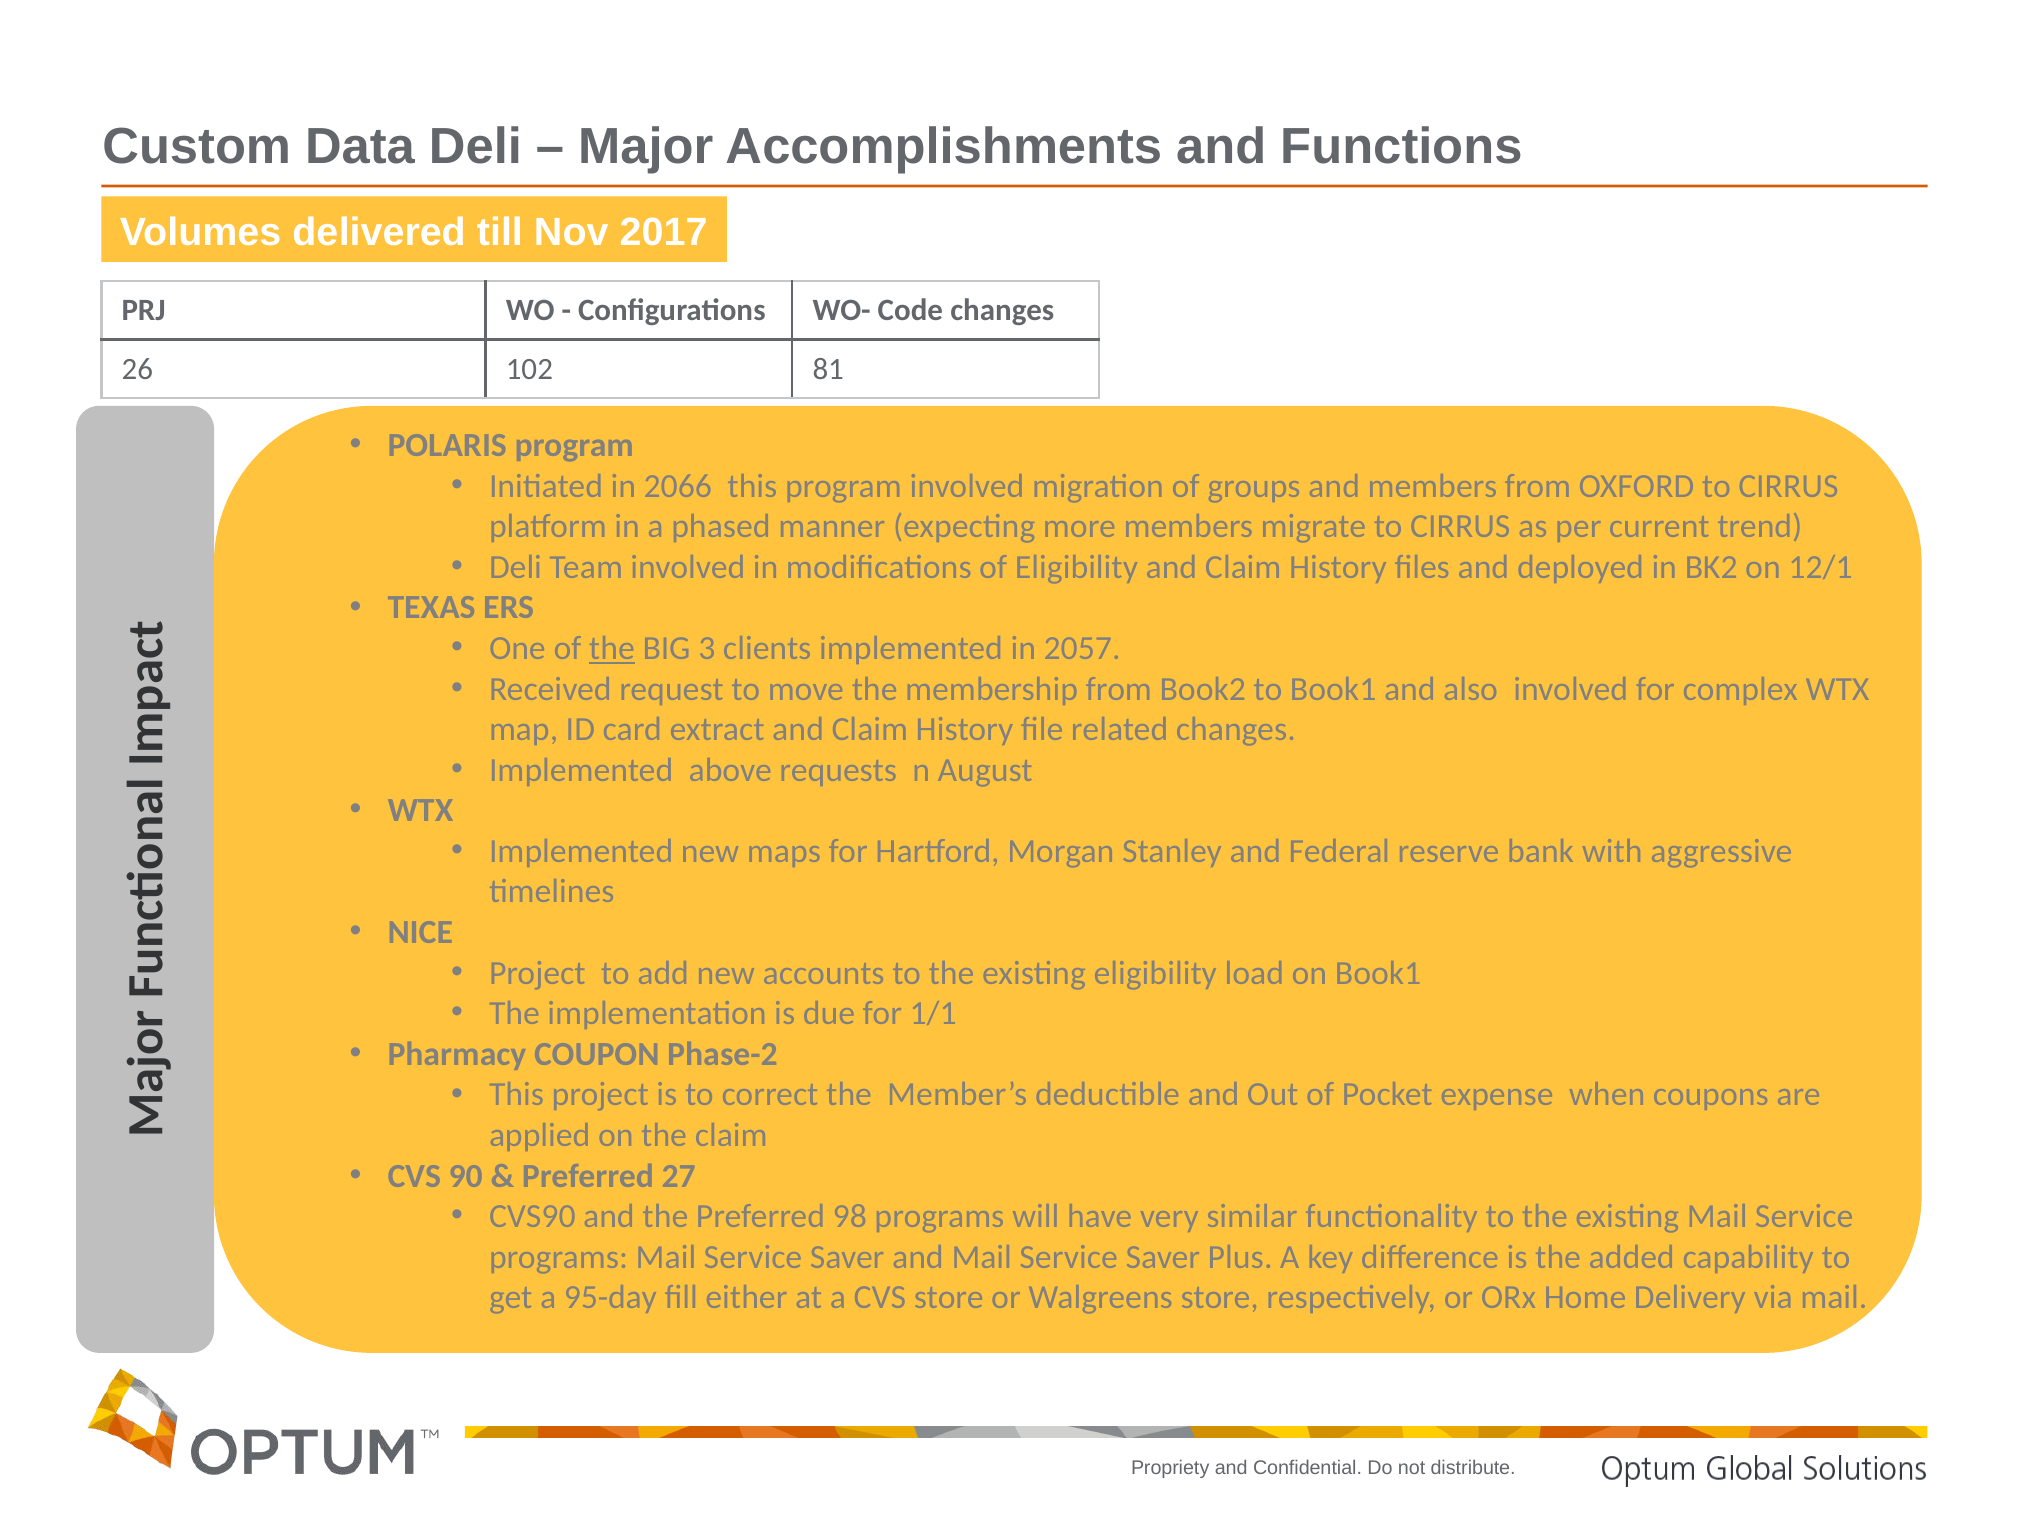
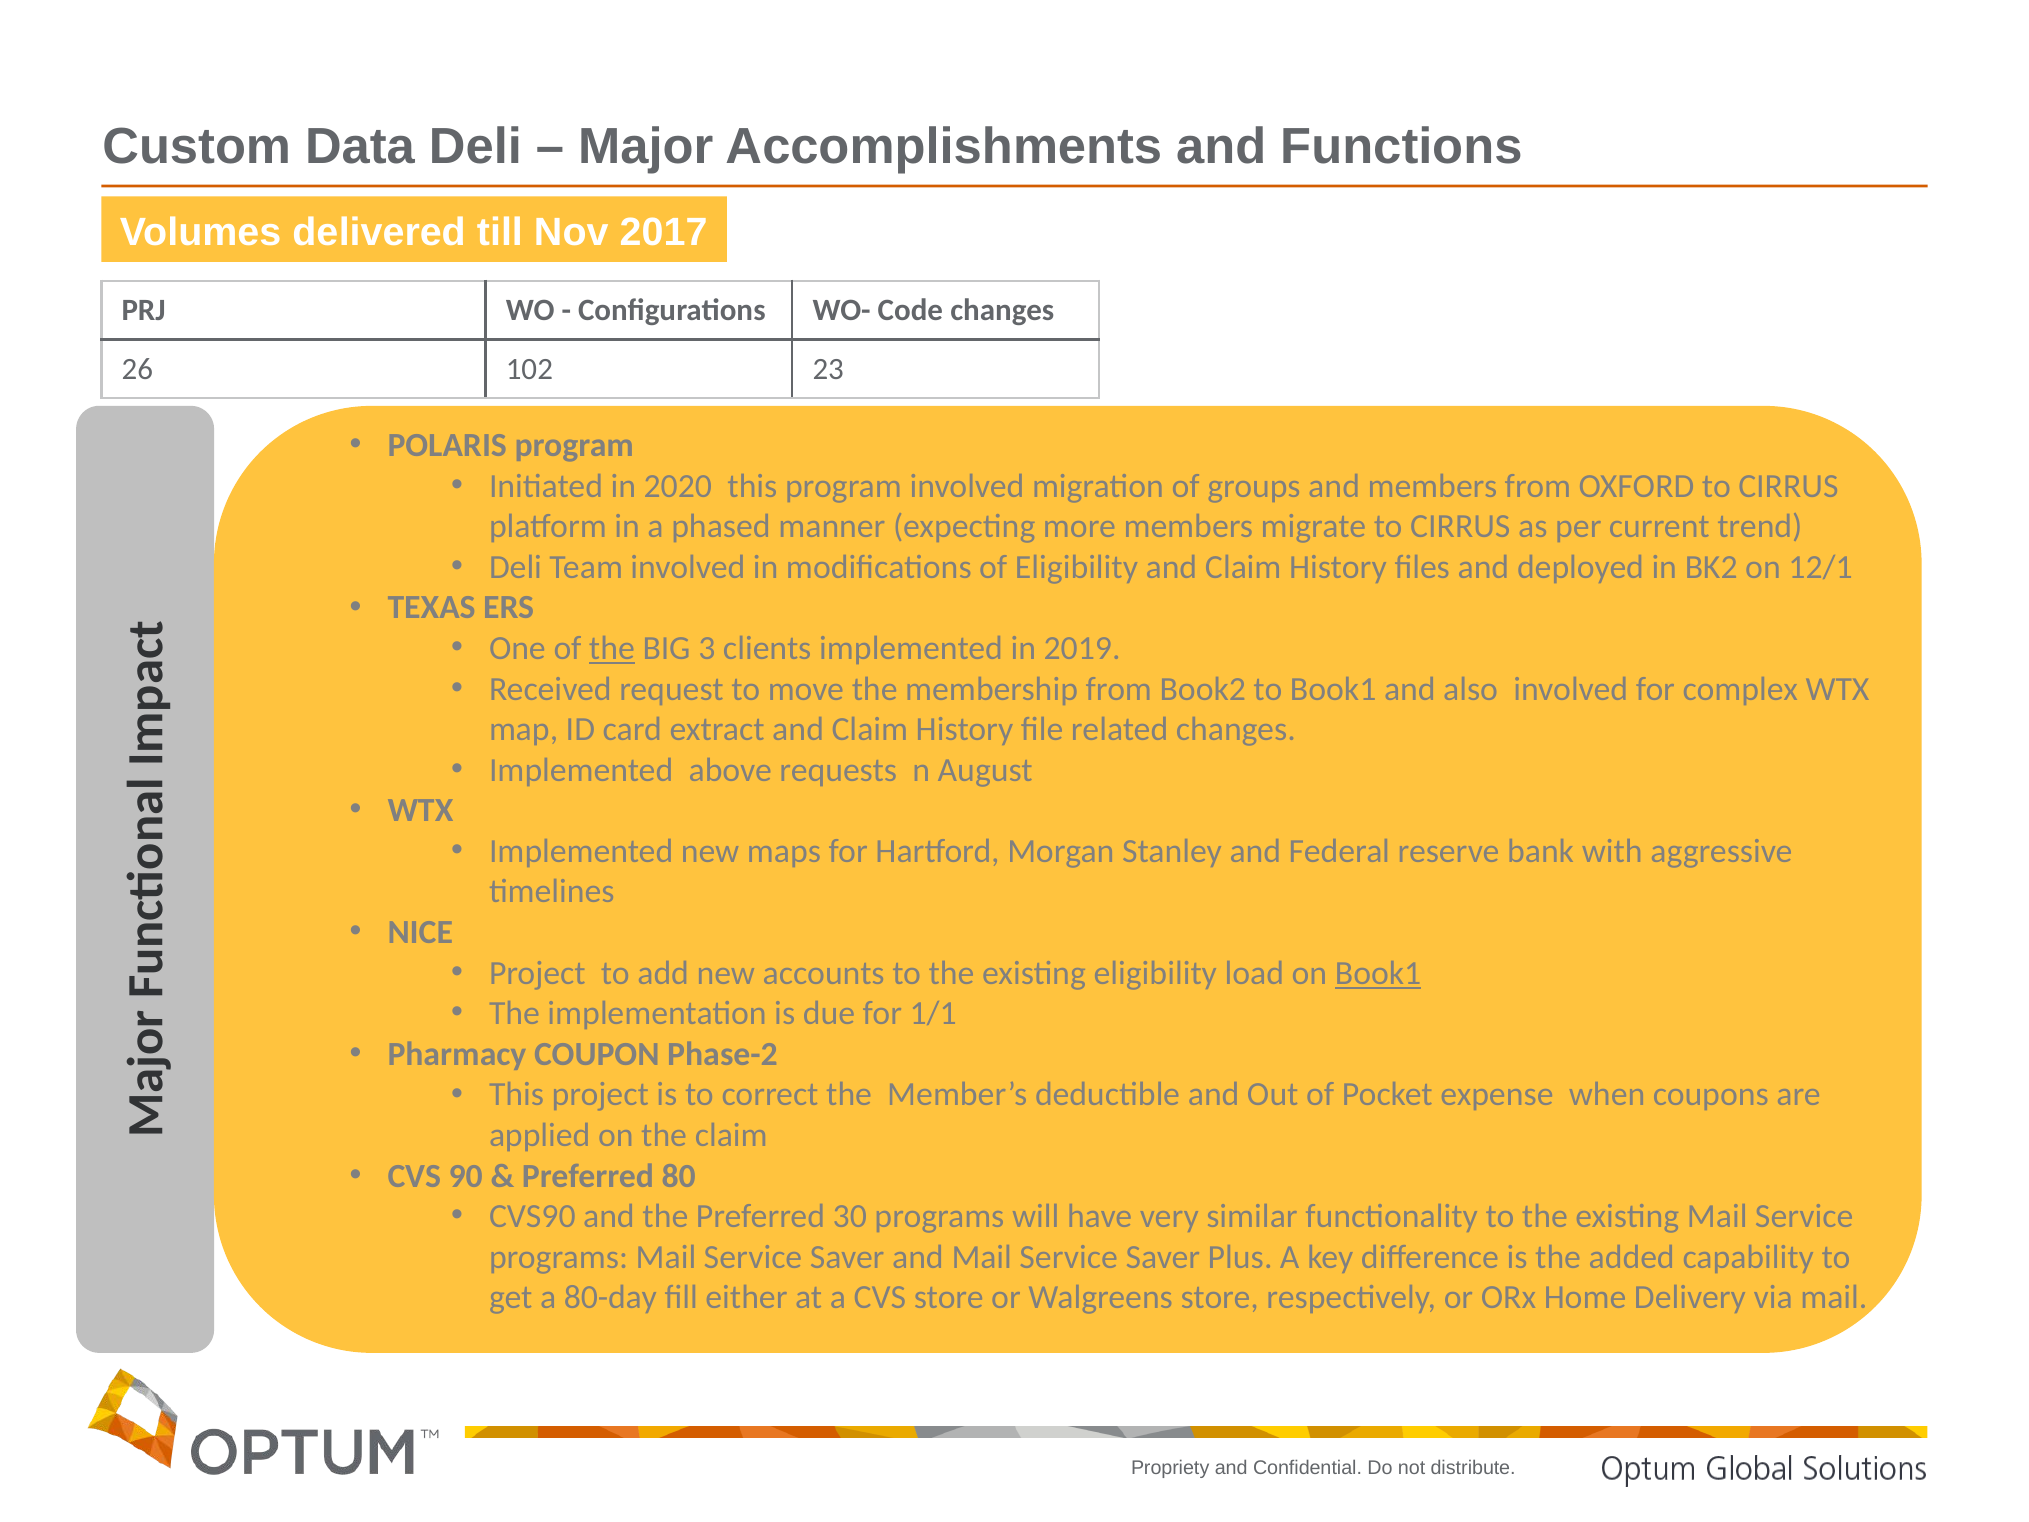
81: 81 -> 23 (828, 369)
2066: 2066 -> 2020 (678, 486)
2057: 2057 -> 2019 (1082, 648)
Book1 underline: none -> present (1378, 973)
27: 27 -> 80 (679, 1176)
98: 98 -> 30 (850, 1216)
95-day: 95-day -> 80-day (610, 1297)
